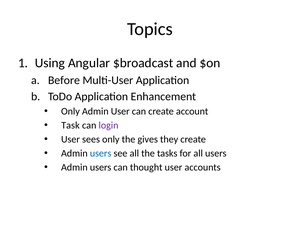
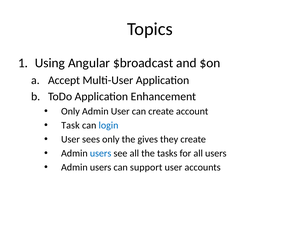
Before: Before -> Accept (64, 80)
login colour: purple -> blue (109, 125)
thought: thought -> support (146, 167)
